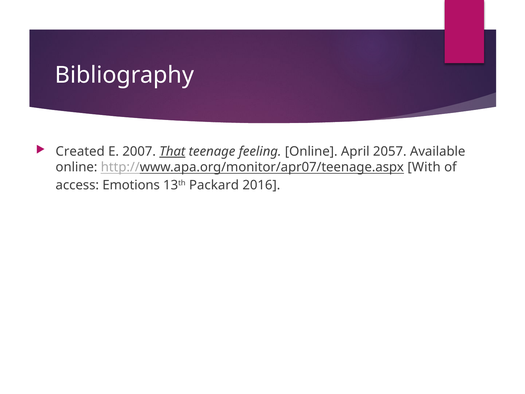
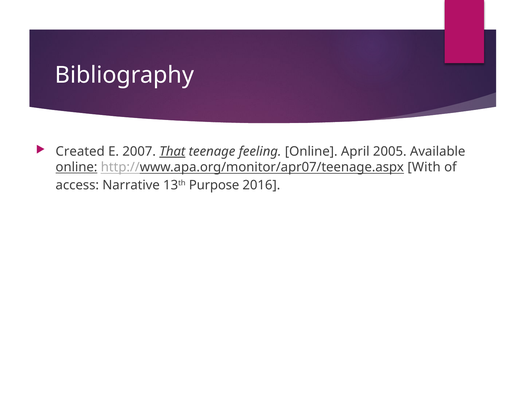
2057: 2057 -> 2005 (390, 151)
online underline: none -> present (76, 167)
Emotions: Emotions -> Narrative (131, 185)
Packard: Packard -> Purpose (214, 185)
